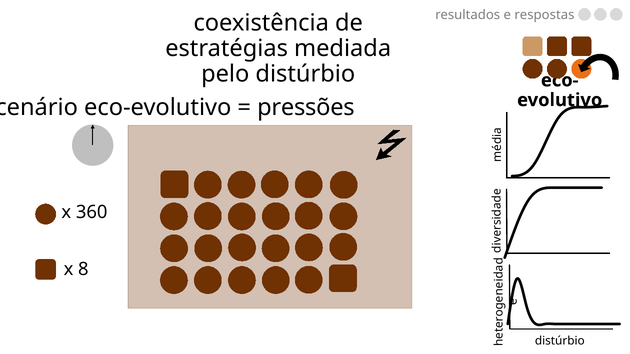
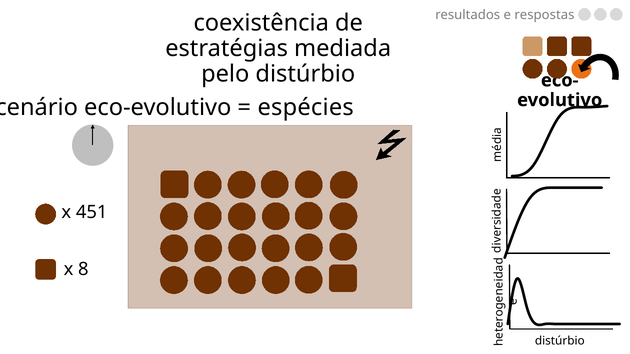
pressões: pressões -> espécies (306, 108)
360: 360 -> 451 (92, 213)
